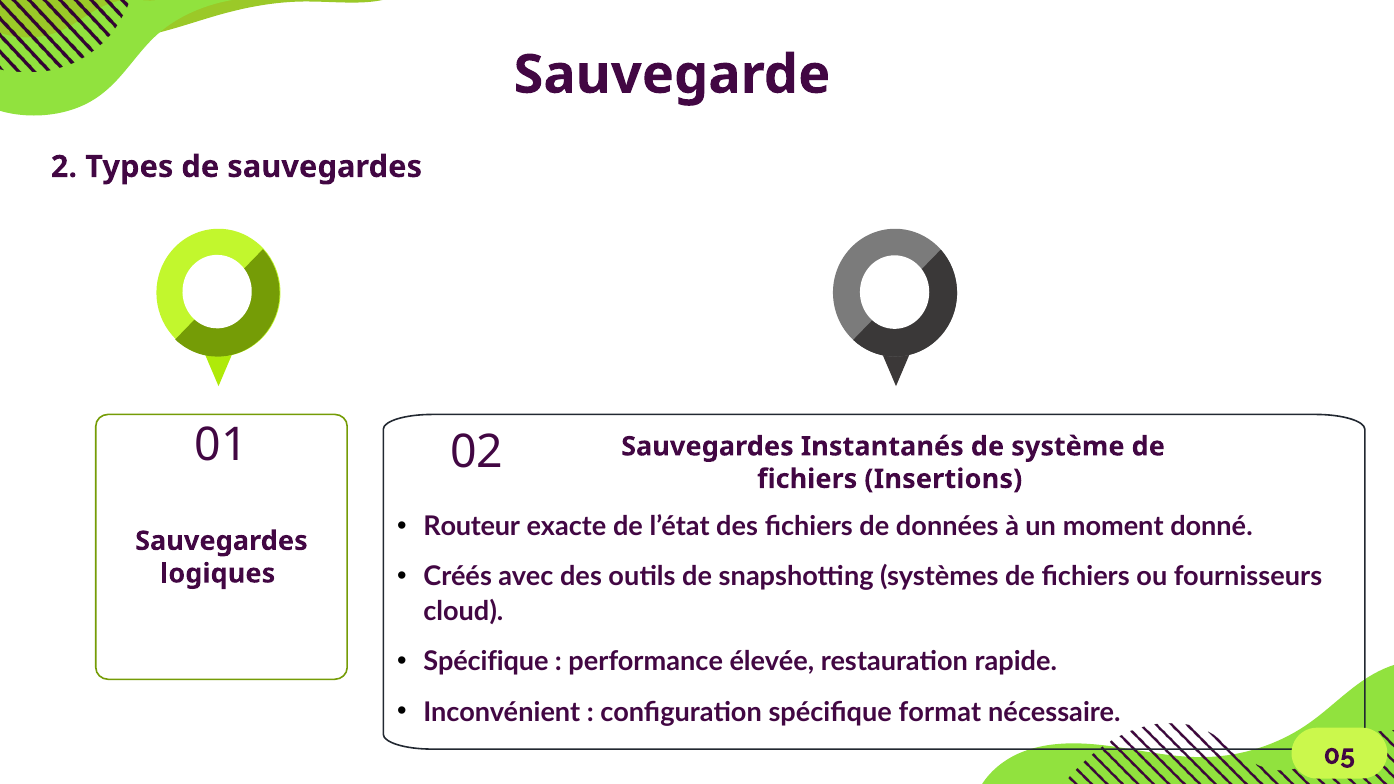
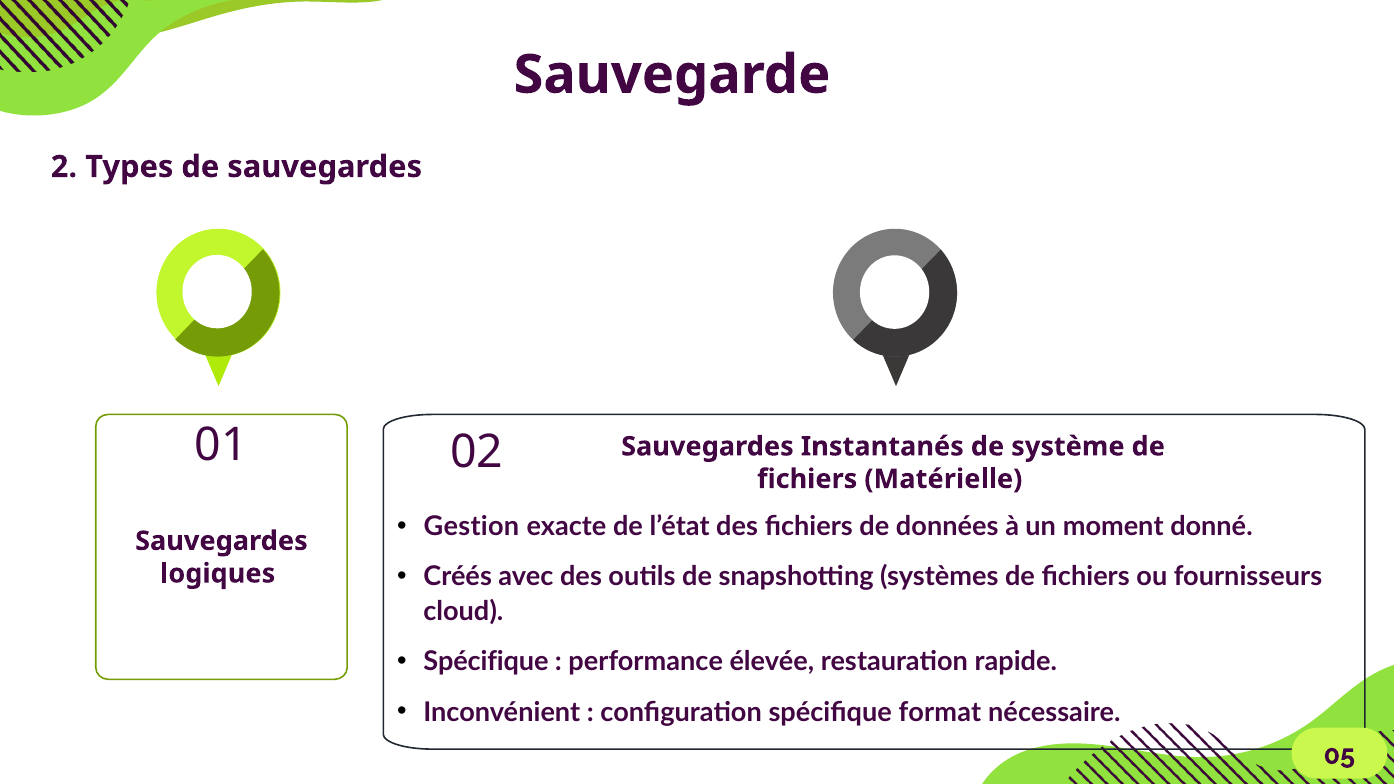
Insertions: Insertions -> Matérielle (943, 479)
Routeur: Routeur -> Gestion (471, 527)
